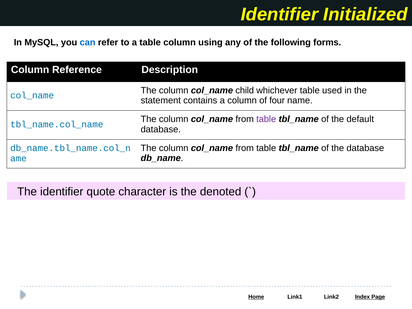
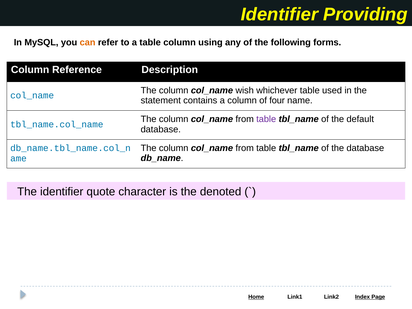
Initialized: Initialized -> Providing (365, 14)
can colour: blue -> orange (88, 42)
child: child -> wish (245, 90)
